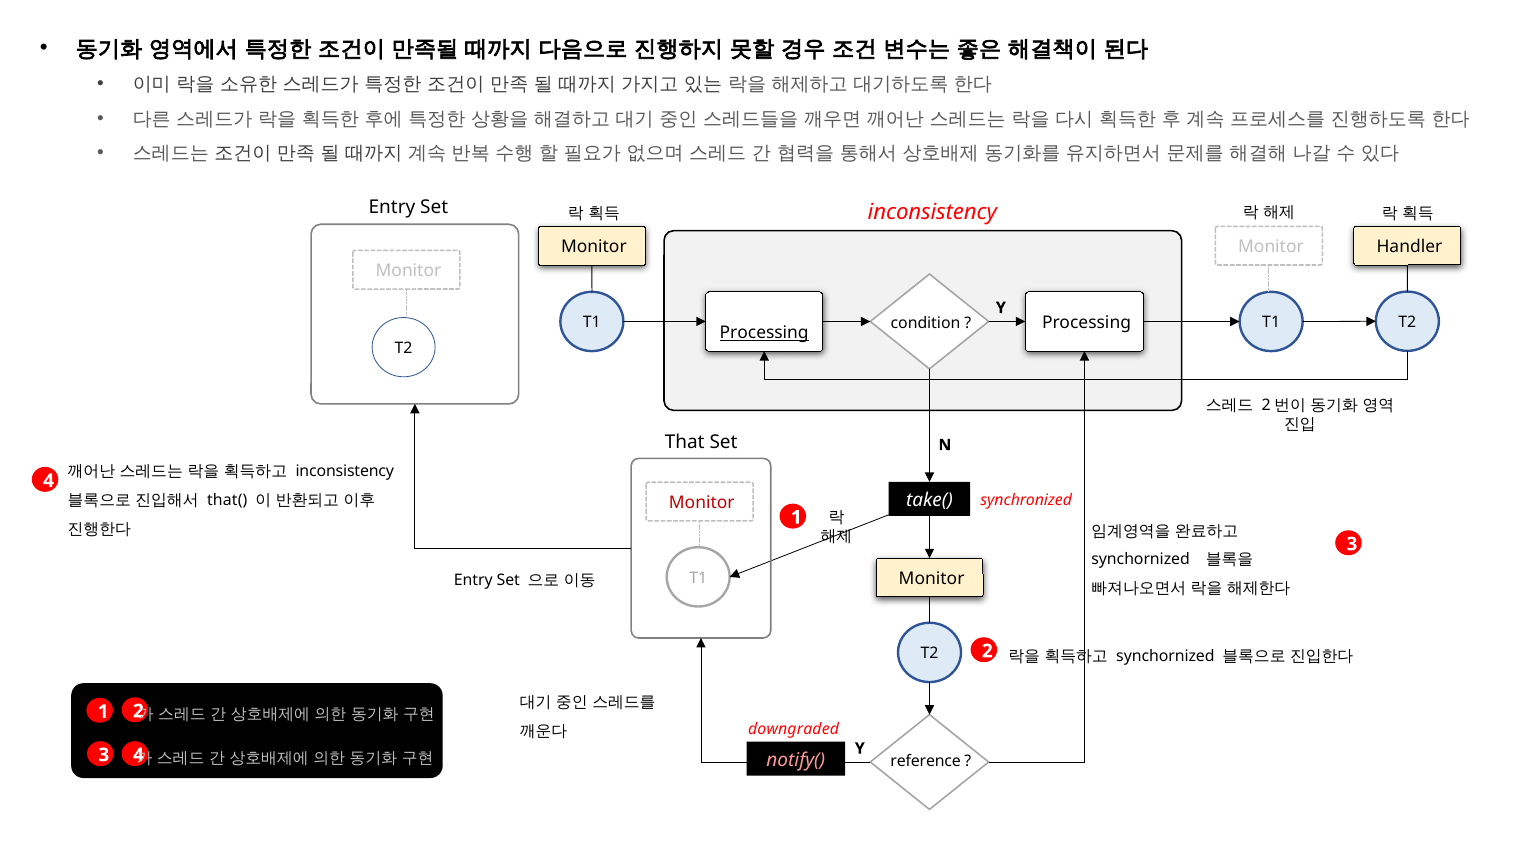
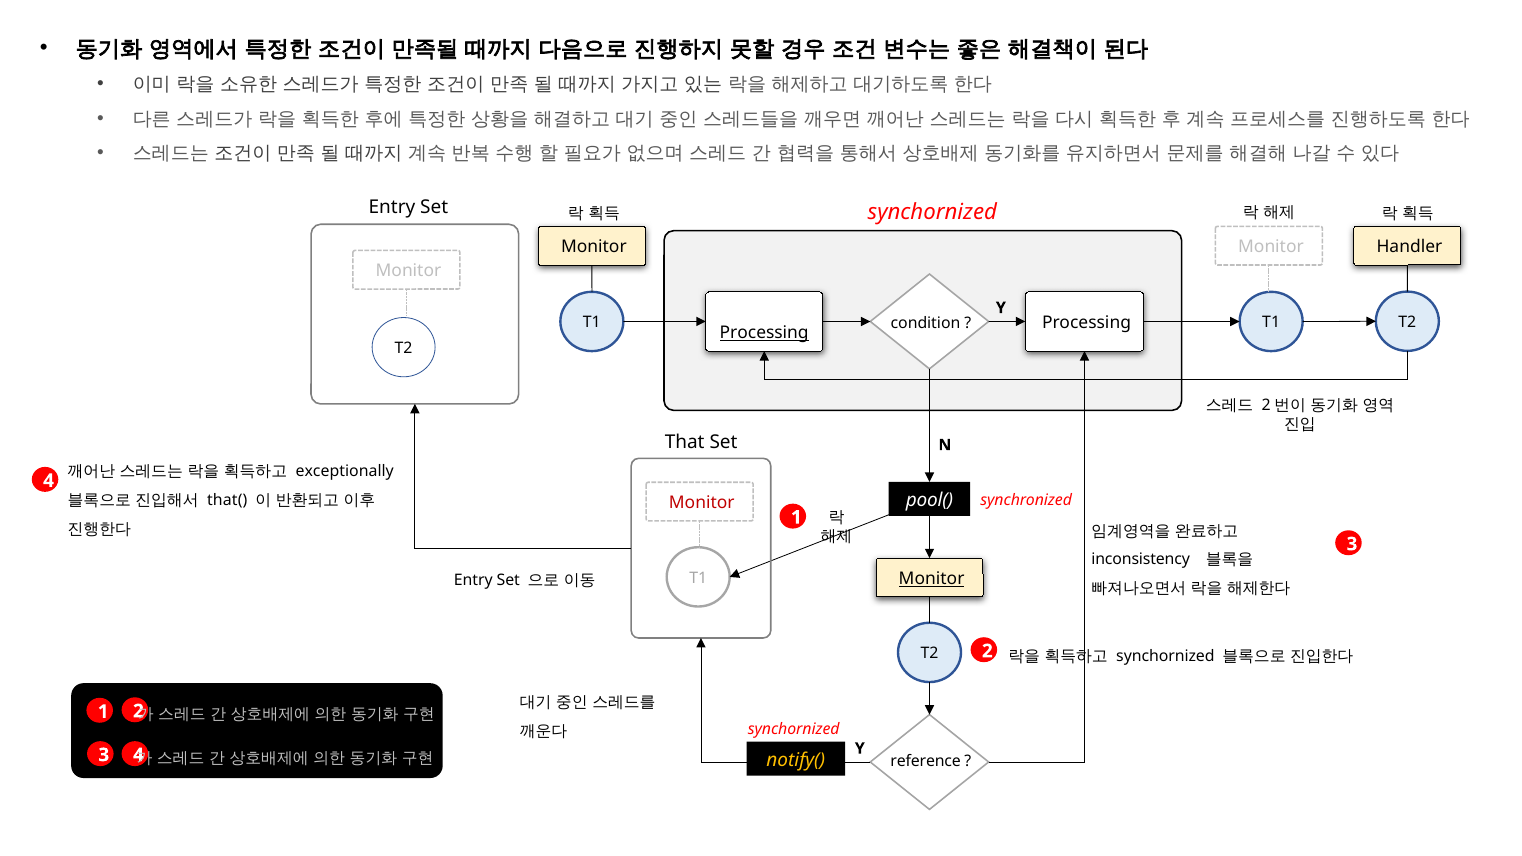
inconsistency: inconsistency -> synchornized (932, 212)
inconsistency: inconsistency -> exceptionally (345, 472)
take(: take( -> pool( (930, 500)
synchornized: synchornized -> inconsistency (1141, 560)
Monitor underline: none -> present (932, 579)
downgraded: downgraded -> synchornized (794, 730)
notify( colour: pink -> yellow (796, 760)
